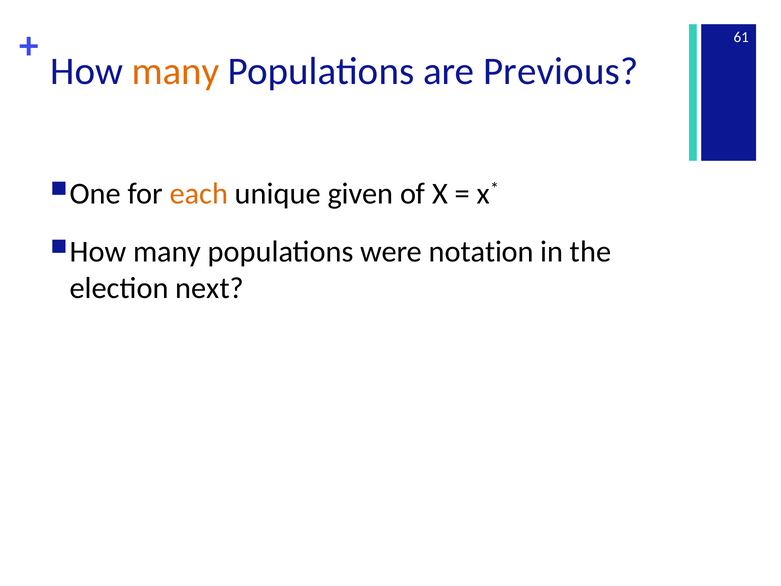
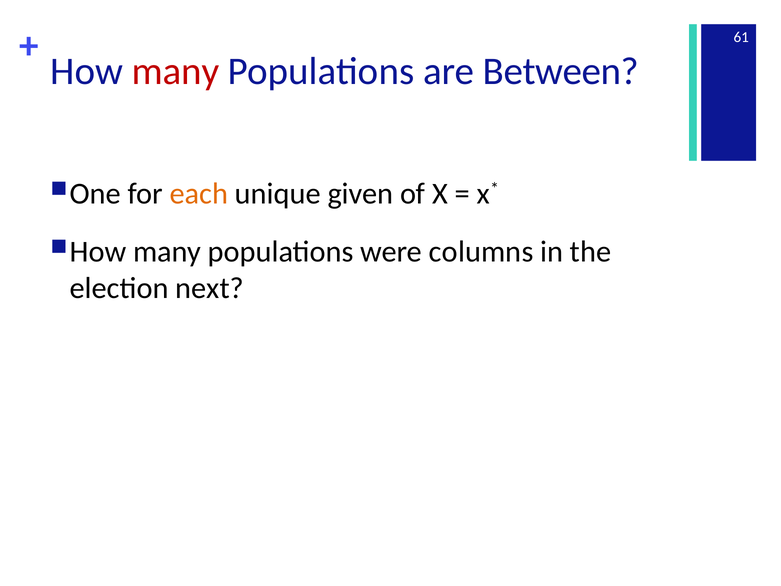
many colour: orange -> red (176, 71)
Previous: Previous -> Between (561, 71)
notation: notation -> columns (481, 251)
